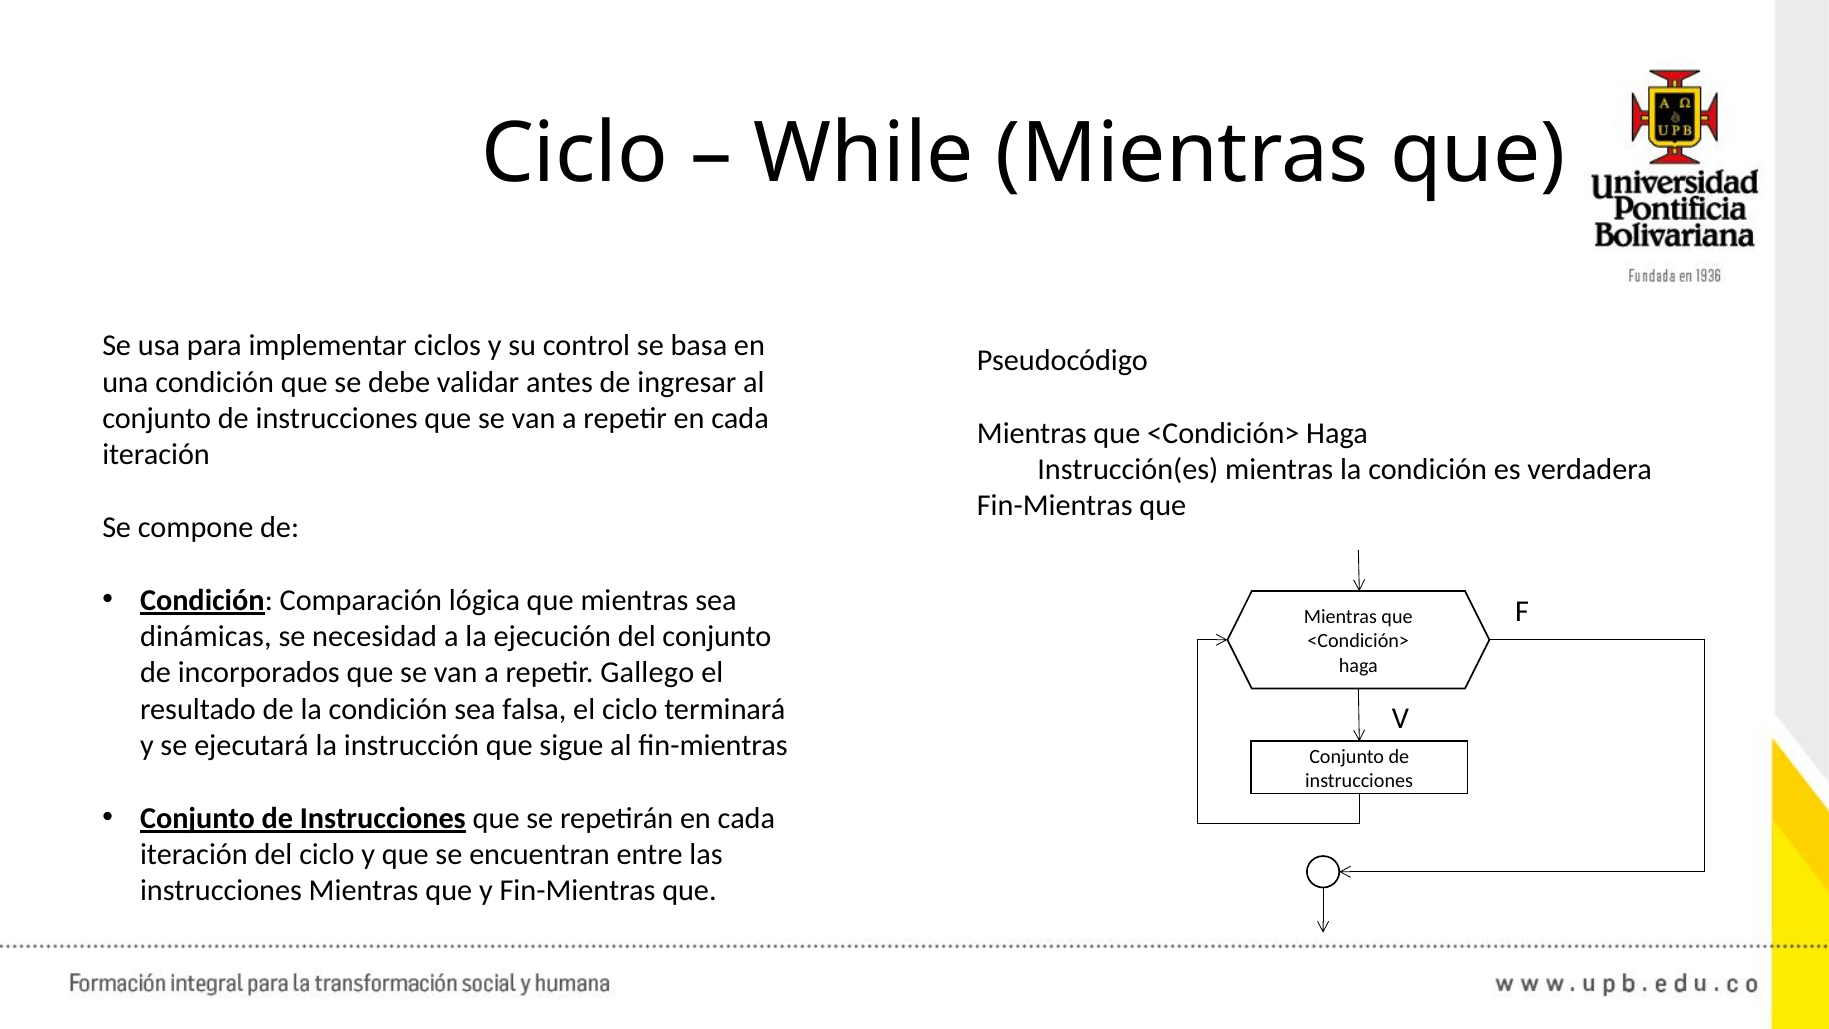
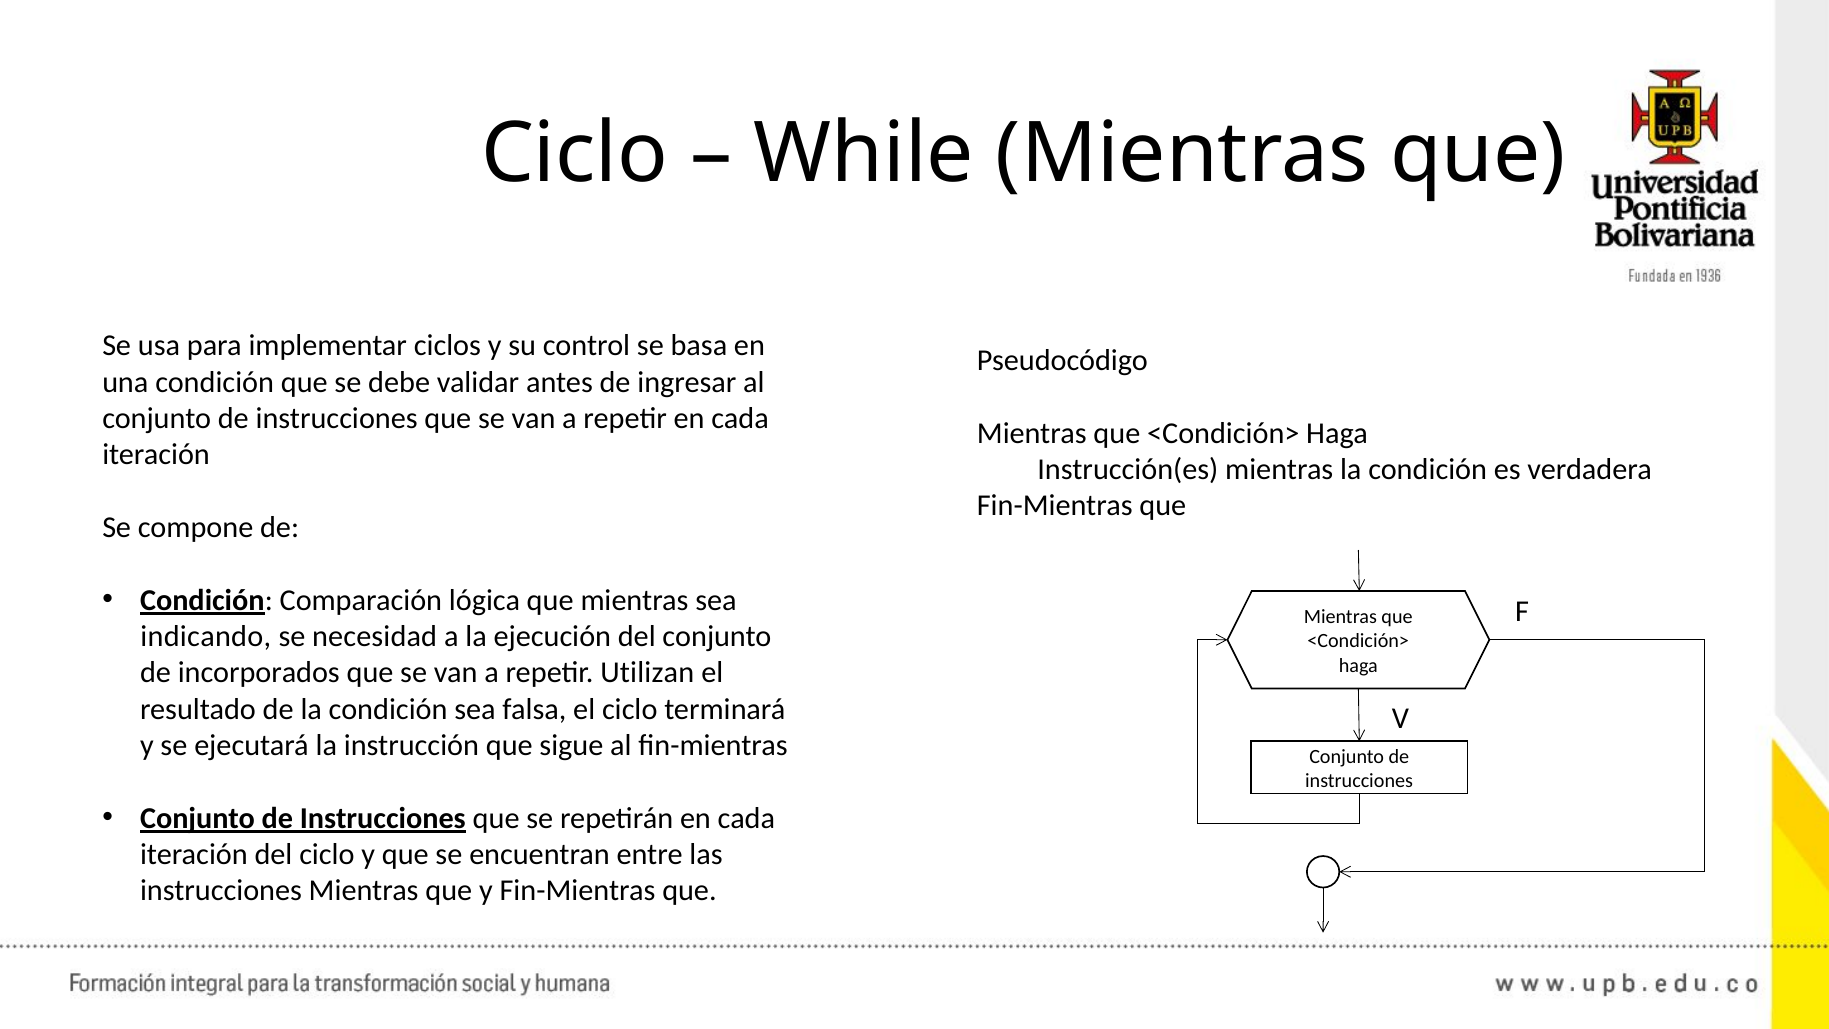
dinámicas: dinámicas -> indicando (206, 636)
Gallego: Gallego -> Utilizan (647, 673)
